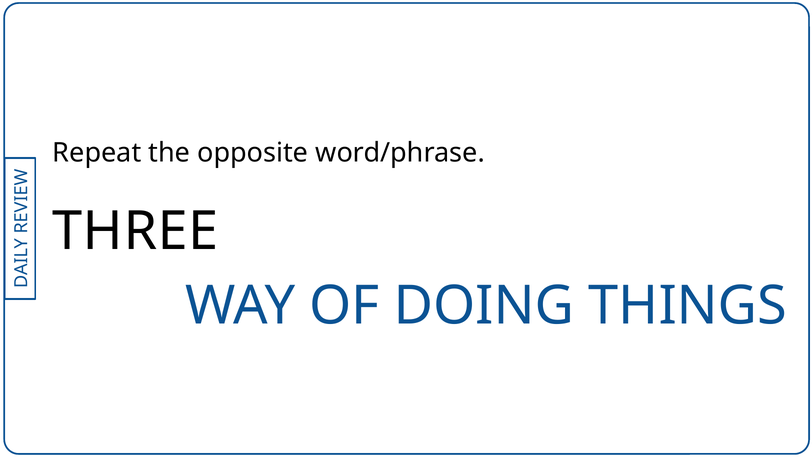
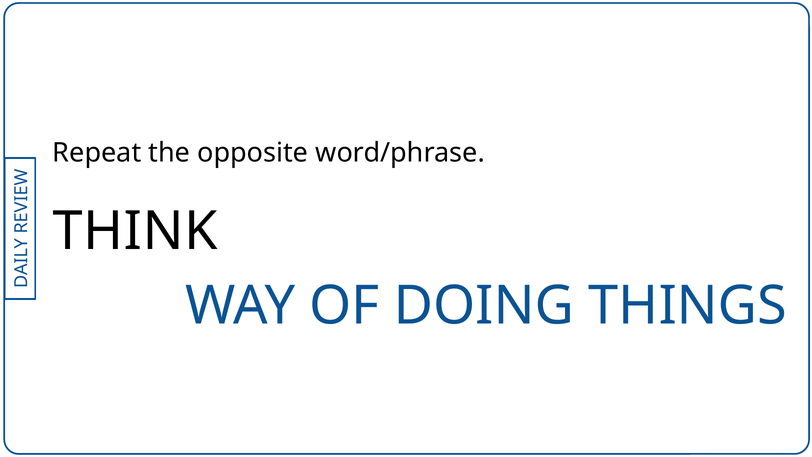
THREE: THREE -> THINK (135, 231)
